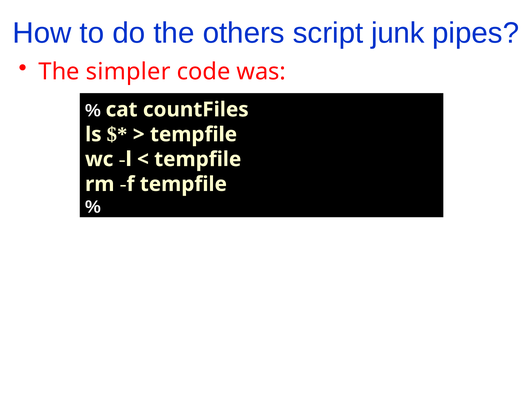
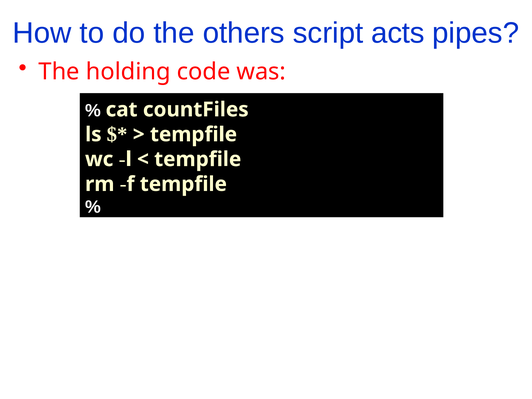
junk: junk -> acts (398, 33)
simpler: simpler -> holding (128, 72)
